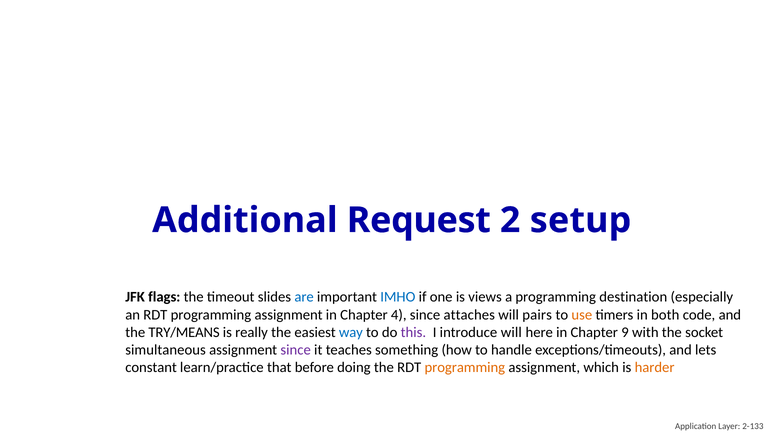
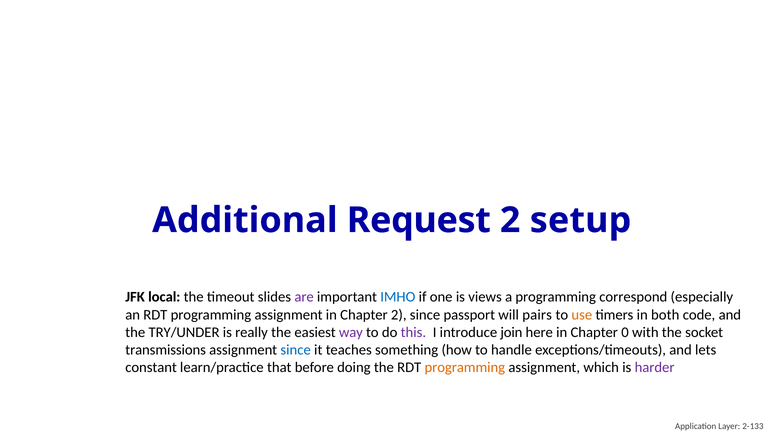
flags: flags -> local (164, 297)
are colour: blue -> purple (304, 297)
destination: destination -> correspond (633, 297)
Chapter 4: 4 -> 2 (399, 315)
attaches: attaches -> passport (469, 315)
TRY/MEANS: TRY/MEANS -> TRY/UNDER (184, 332)
way colour: blue -> purple (351, 332)
introduce will: will -> join (511, 332)
9: 9 -> 0 (625, 332)
simultaneous: simultaneous -> transmissions (166, 350)
since colour: purple -> blue (296, 350)
harder colour: orange -> purple (655, 368)
